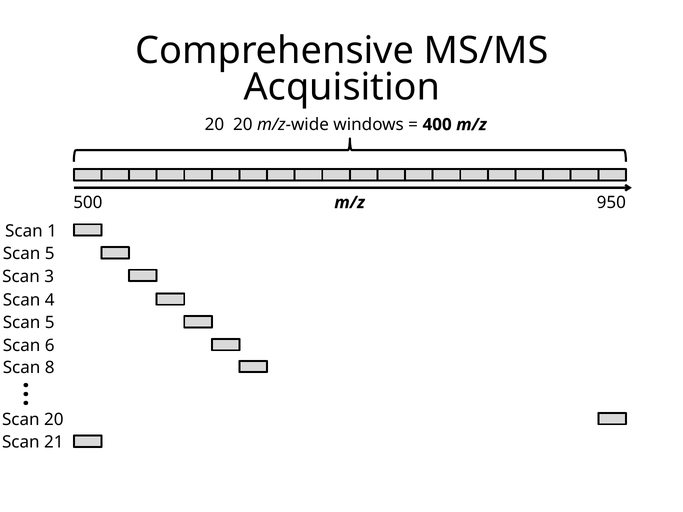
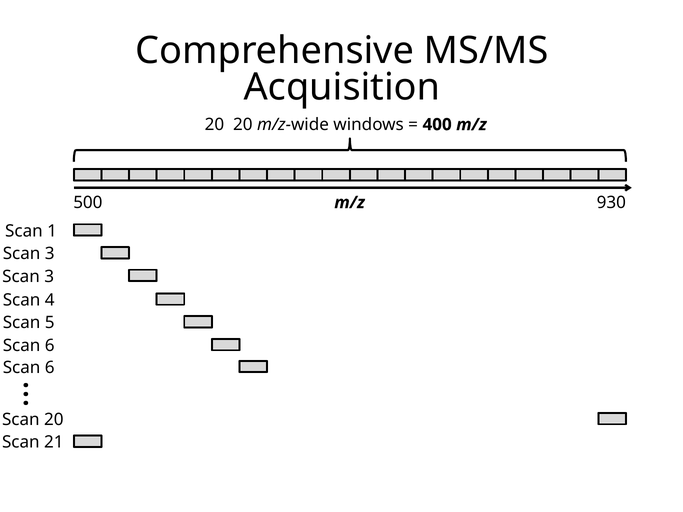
950: 950 -> 930 (611, 203)
5: 5 -> 3 (50, 254)
8: 8 -> 6 (50, 368)
